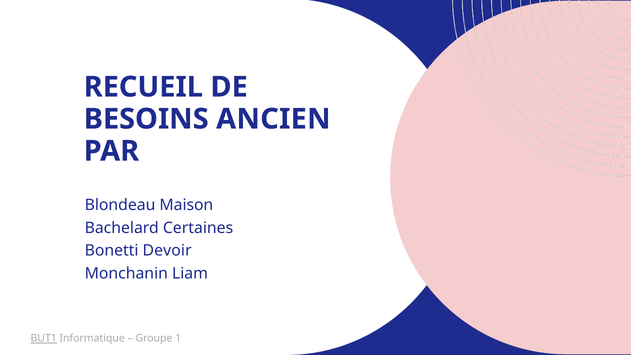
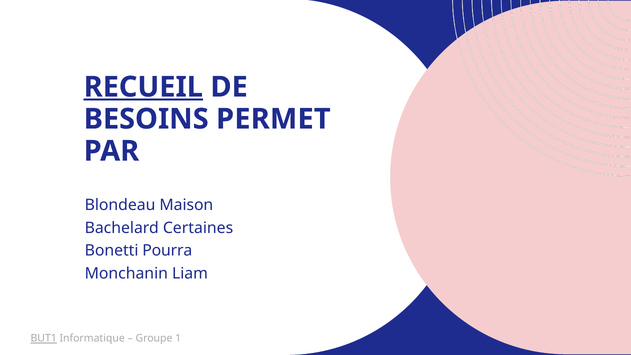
RECUEIL underline: none -> present (143, 87)
ANCIEN: ANCIEN -> PERMET (273, 119)
Devoir: Devoir -> Pourra (167, 251)
